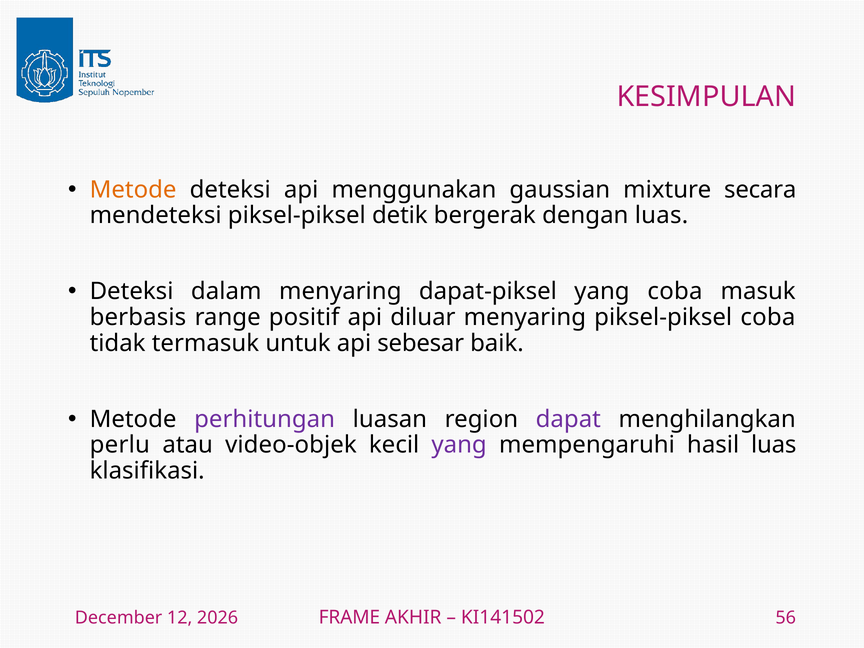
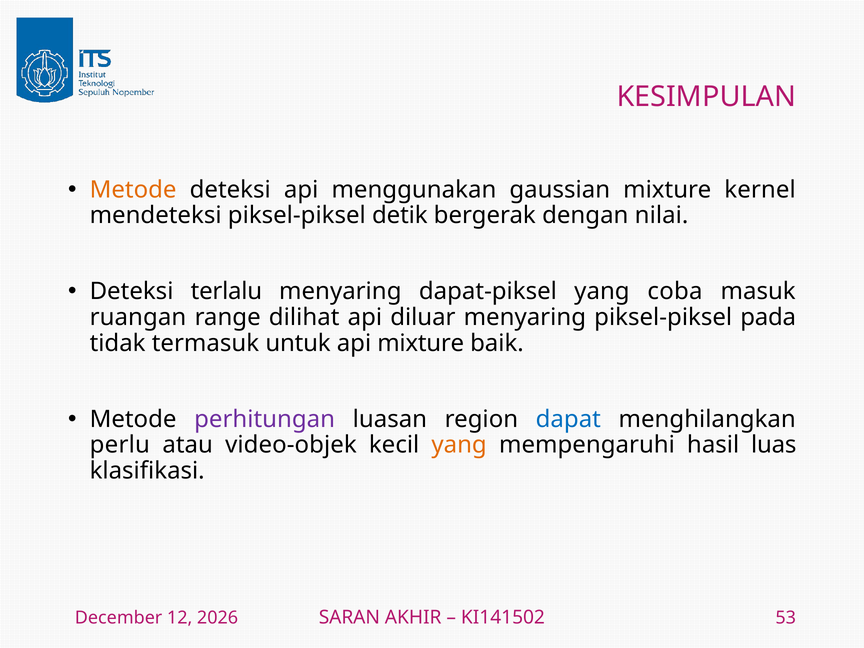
secara: secara -> kernel (760, 190)
dengan luas: luas -> nilai (662, 216)
dalam: dalam -> terlalu (226, 291)
berbasis: berbasis -> ruangan (138, 317)
positif: positif -> dilihat (304, 317)
piksel-piksel coba: coba -> pada (768, 317)
api sebesar: sebesar -> mixture (421, 343)
dapat colour: purple -> blue (568, 419)
yang colour: purple -> orange (459, 445)
FRAME: FRAME -> SARAN (349, 618)
56: 56 -> 53 (786, 618)
